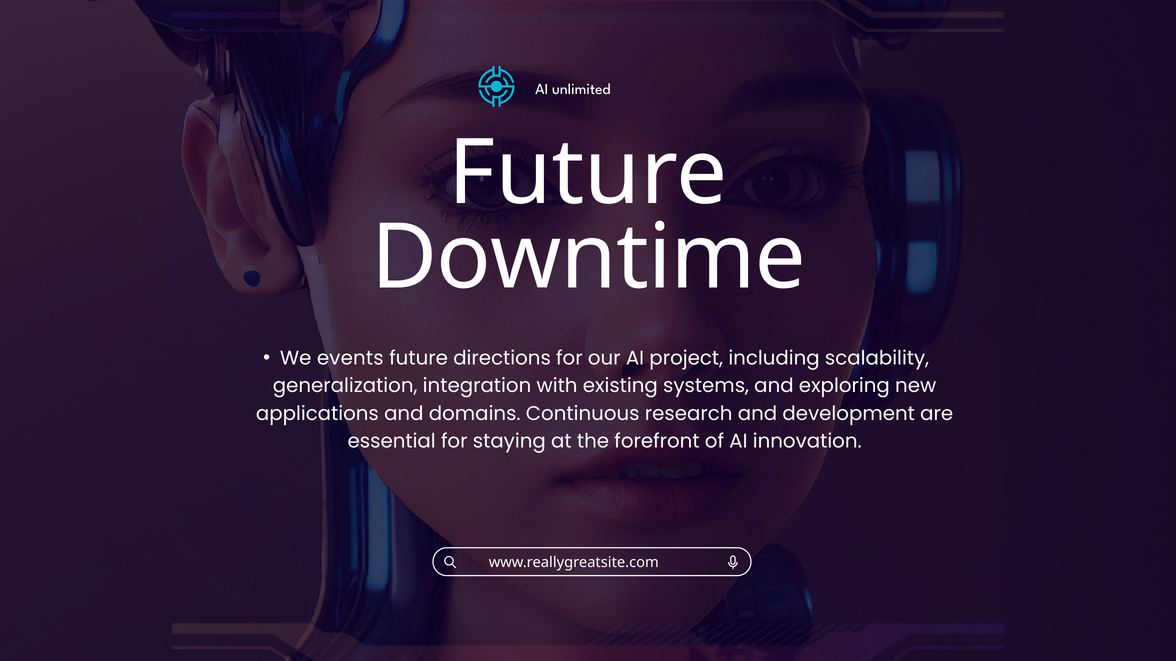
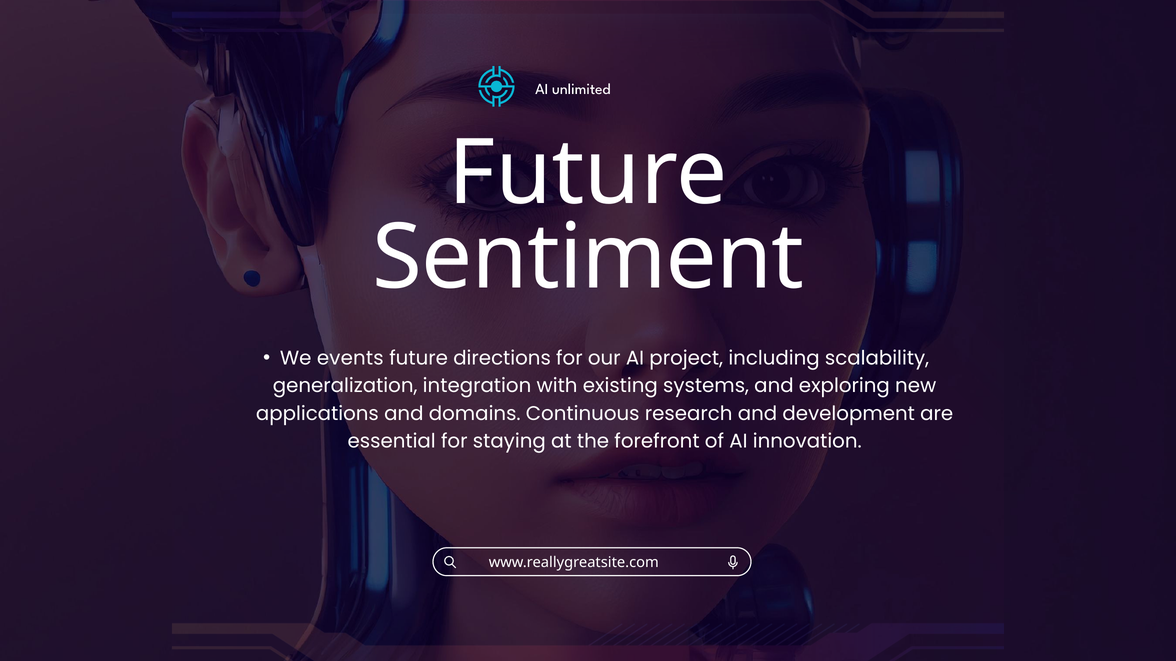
Downtime: Downtime -> Sentiment (588, 258)
